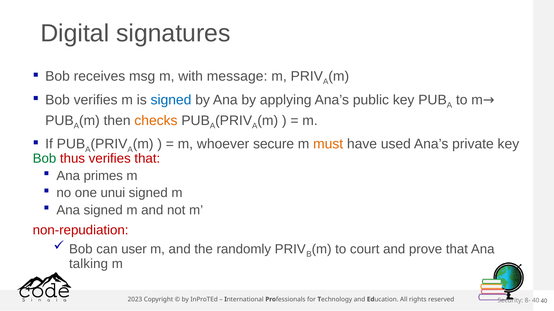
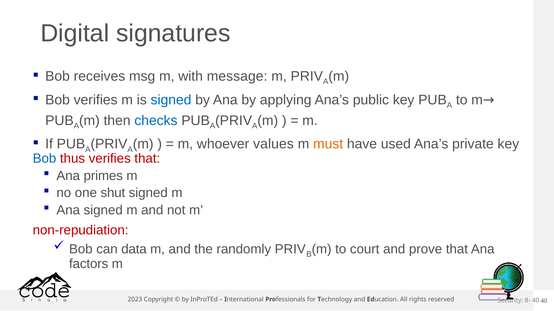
checks colour: orange -> blue (156, 121)
secure: secure -> values (273, 144)
Bob colour: green -> blue (44, 159)
unui: unui -> shut (113, 193)
user: user -> data (134, 250)
talking: talking -> factors (89, 264)
